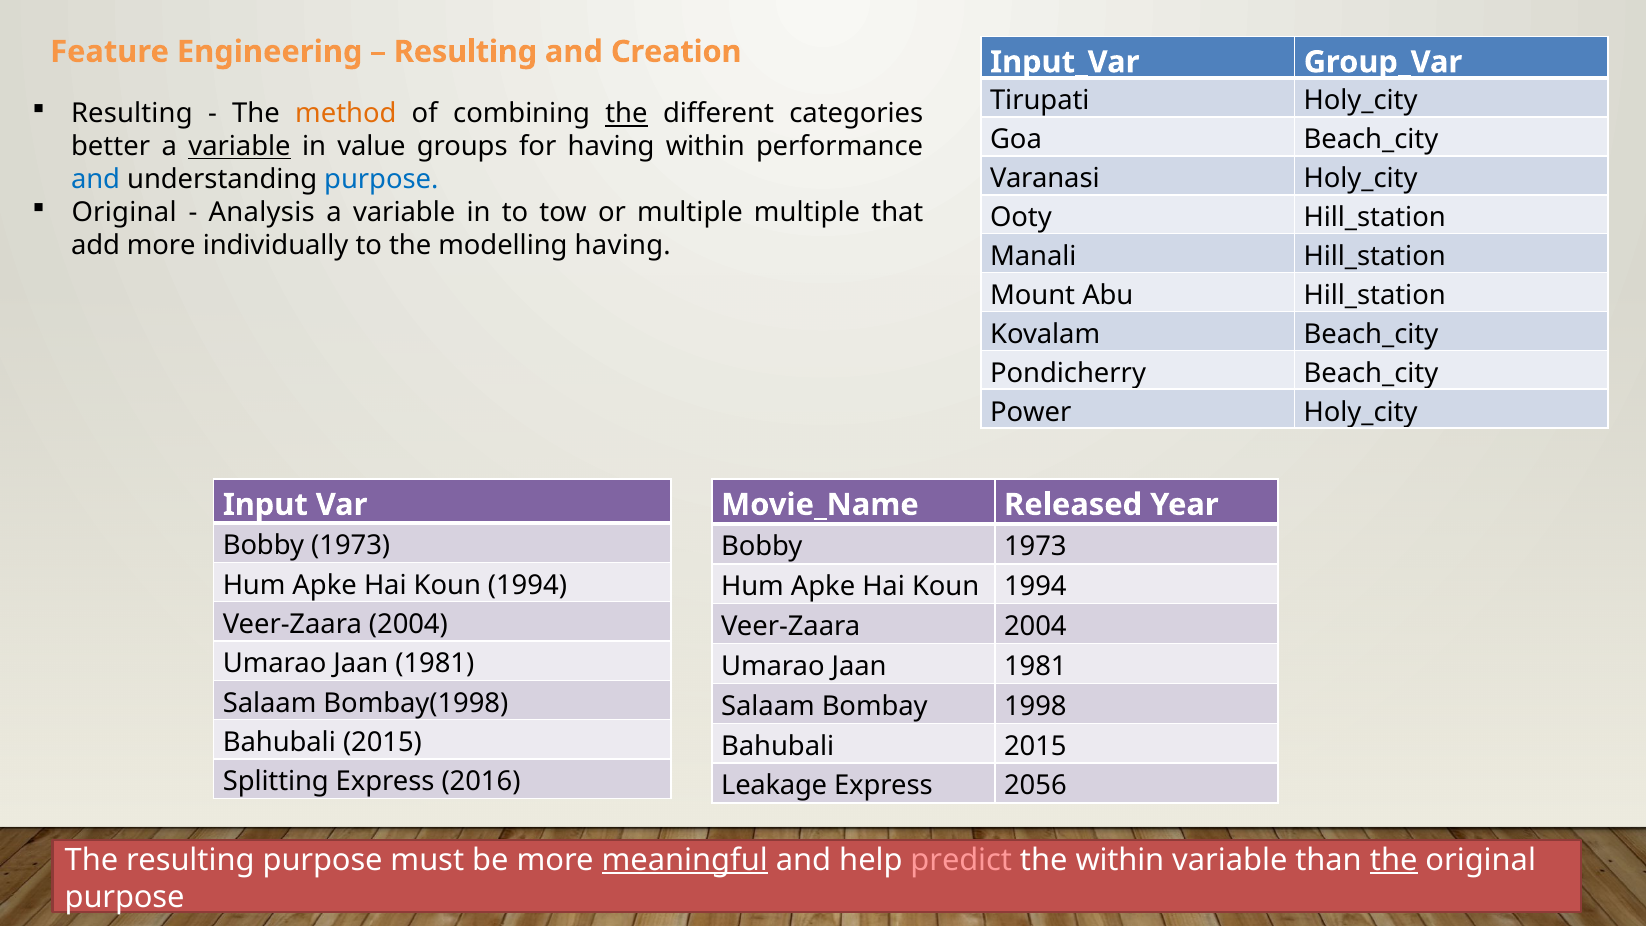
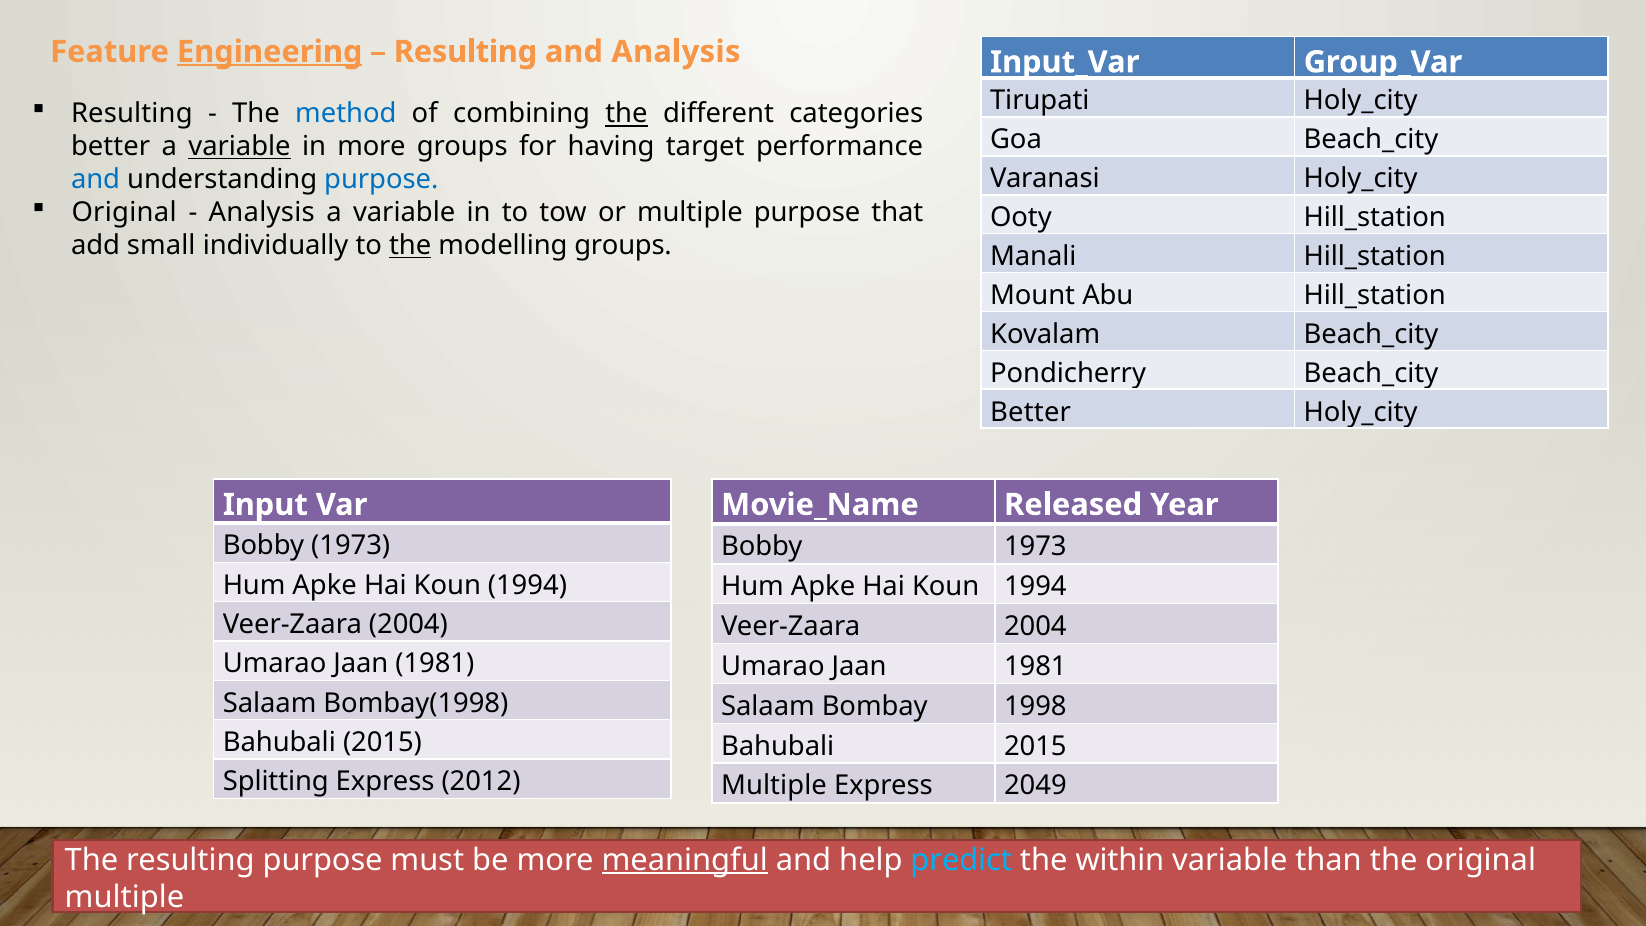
Engineering underline: none -> present (270, 52)
and Creation: Creation -> Analysis (676, 52)
method colour: orange -> blue (346, 114)
in value: value -> more (372, 147)
having within: within -> target (705, 147)
multiple multiple: multiple -> purpose (807, 213)
add more: more -> small (161, 246)
the underline: none -> present (410, 246)
modelling having: having -> groups (623, 246)
Power: Power -> Better (1031, 412)
2016: 2016 -> 2012 (481, 782)
Leakage: Leakage -> Multiple (774, 786)
2056: 2056 -> 2049 (1035, 786)
predict colour: pink -> light blue (961, 860)
the underline: present -> none (1394, 860)
purpose: purpose -> multiple (124, 897)
